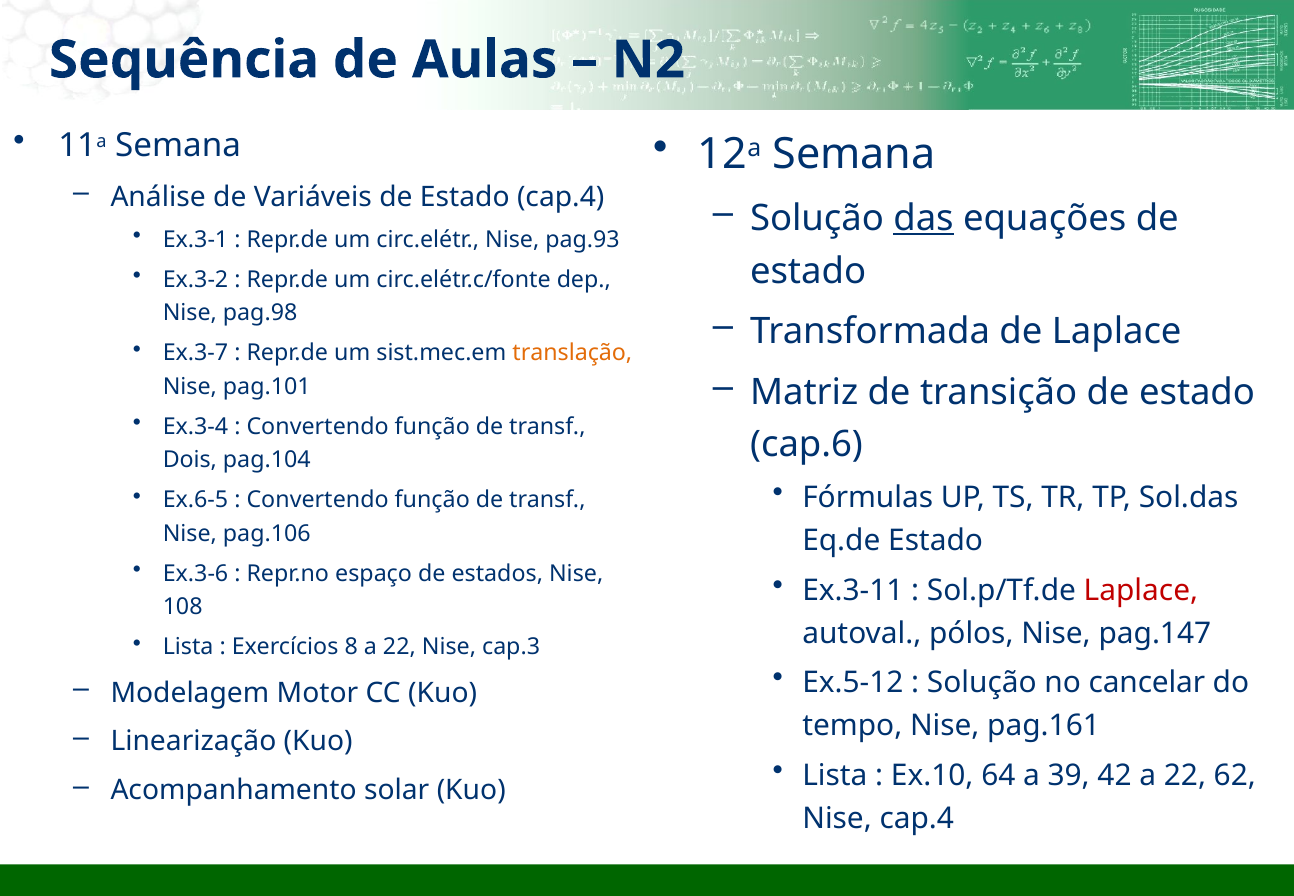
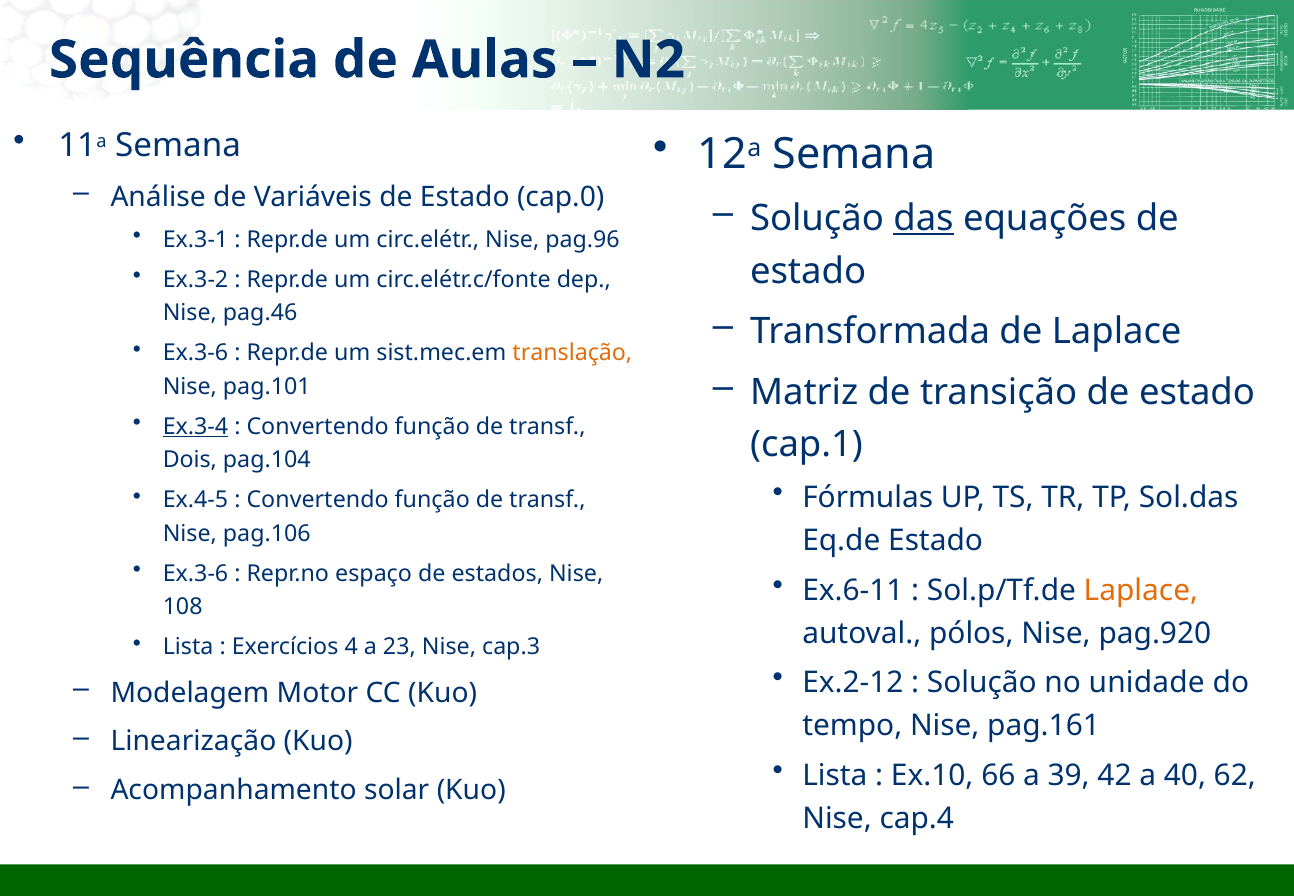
Estado cap.4: cap.4 -> cap.0 (561, 197)
pag.93: pag.93 -> pag.96 (583, 239)
pag.98: pag.98 -> pag.46 (260, 313)
Ex.3-7: Ex.3-7 -> Ex.3-6 (195, 353)
Ex.3-4 underline: none -> present (195, 426)
cap.6: cap.6 -> cap.1 (806, 444)
Ex.6-5: Ex.6-5 -> Ex.4-5 (195, 500)
Ex.3-11: Ex.3-11 -> Ex.6-11 (853, 590)
Laplace colour: red -> orange (1141, 590)
pag.147: pag.147 -> pag.920 (1155, 633)
8: 8 -> 4 (351, 647)
22: 22 -> 23 (399, 647)
Ex.5-12: Ex.5-12 -> Ex.2-12 (853, 683)
cancelar: cancelar -> unidade (1147, 683)
64: 64 -> 66 (998, 775)
42 a 22: 22 -> 40 (1185, 775)
